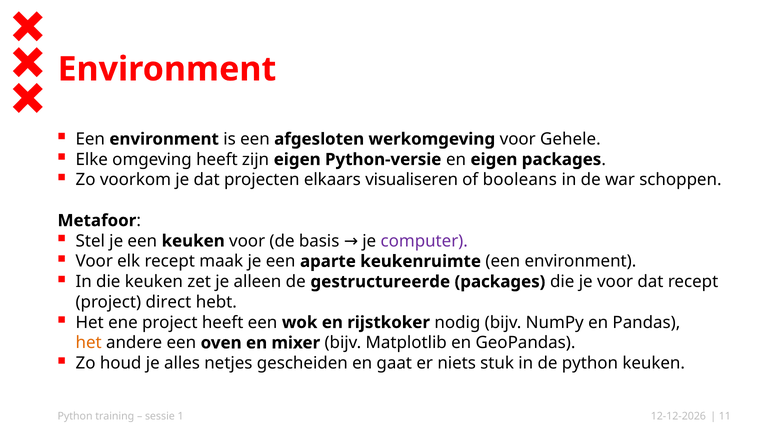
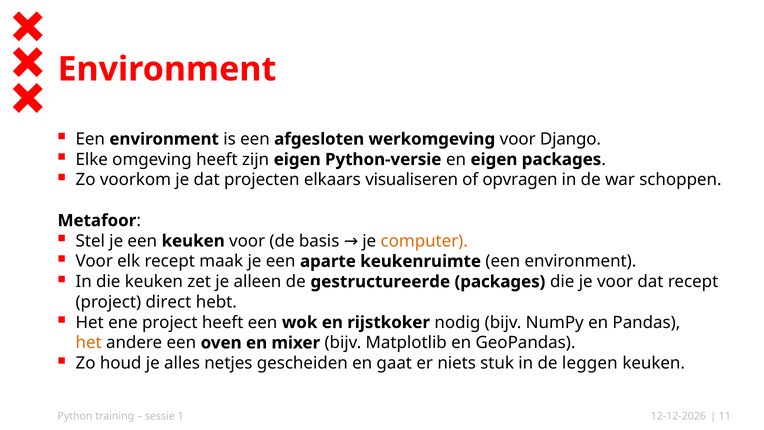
Gehele: Gehele -> Django (570, 139)
booleans: booleans -> opvragen (520, 180)
computer colour: purple -> orange (424, 241)
de python: python -> leggen (590, 363)
